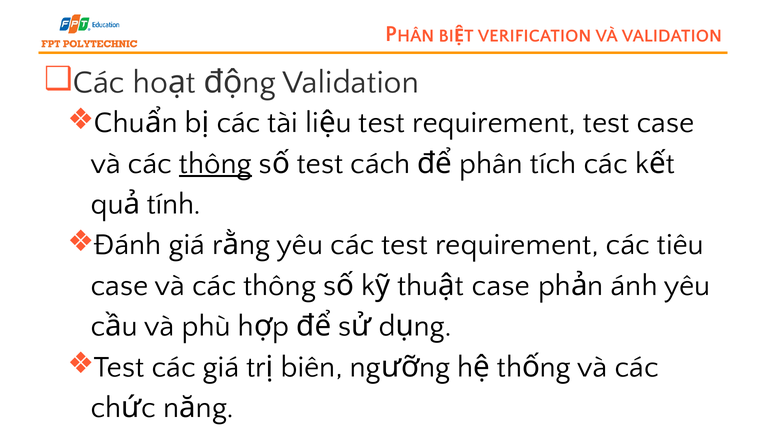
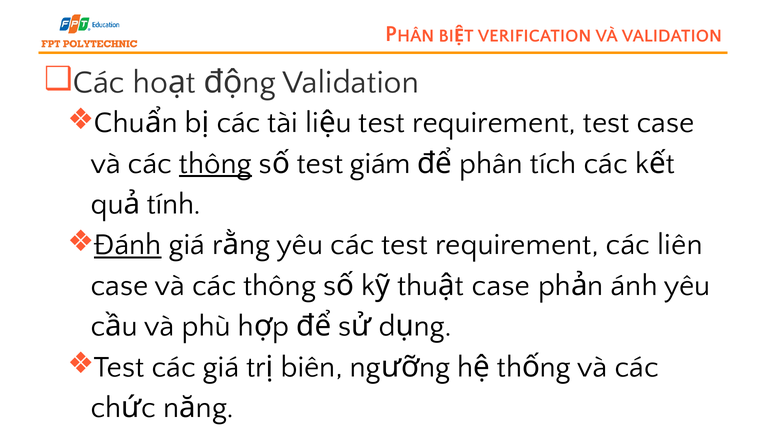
cách: cách -> giám (380, 163)
Đánh underline: none -> present (128, 245)
tiêu: tiêu -> liên (680, 245)
